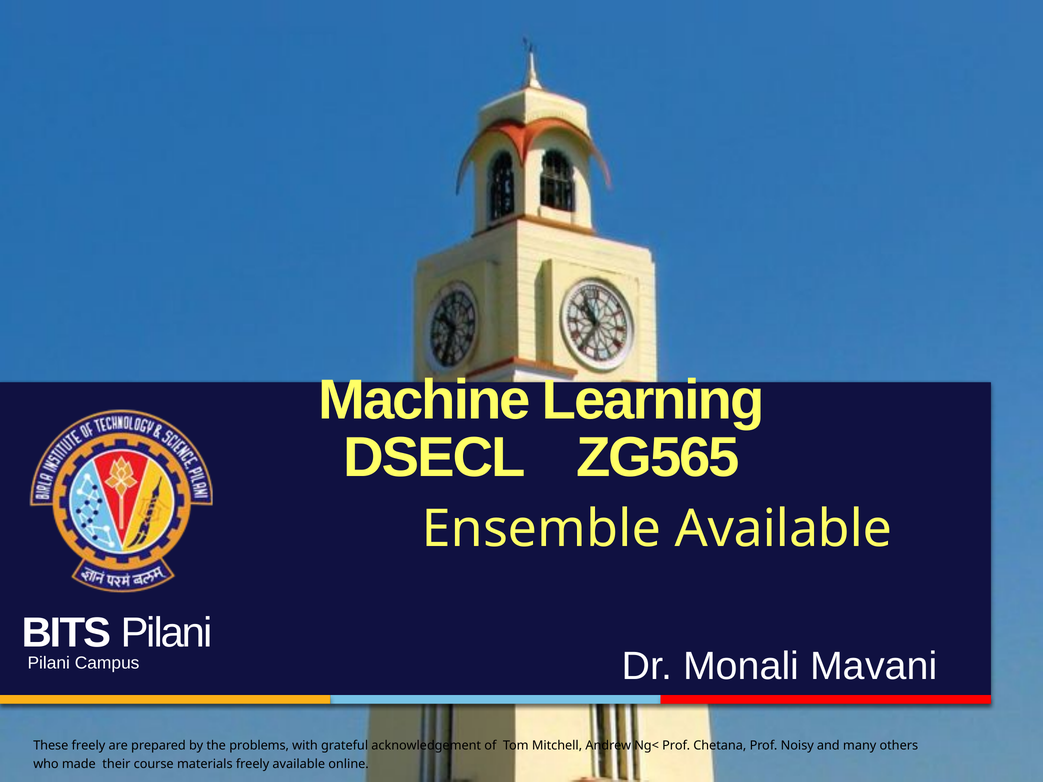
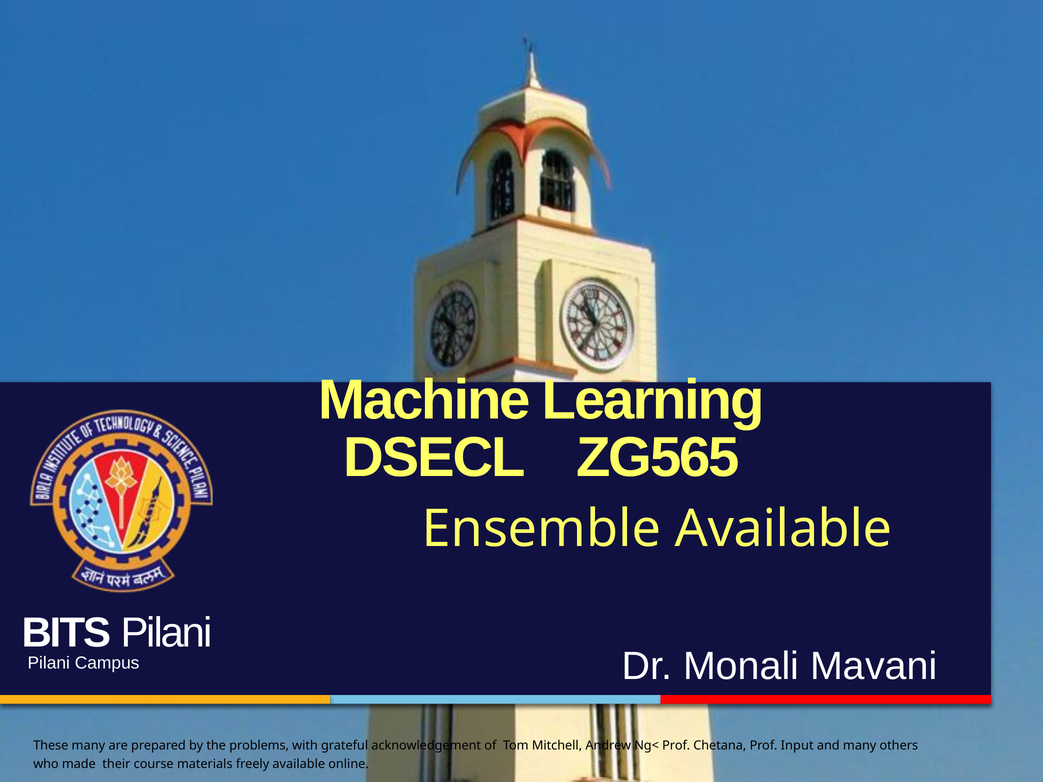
These freely: freely -> many (88, 746)
Noisy: Noisy -> Input (797, 746)
